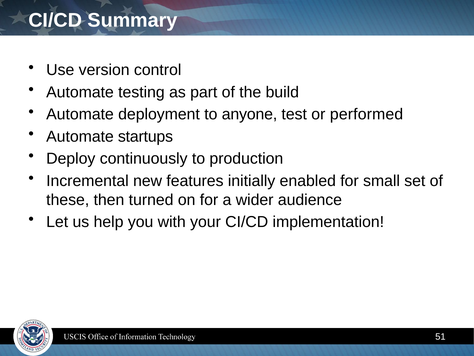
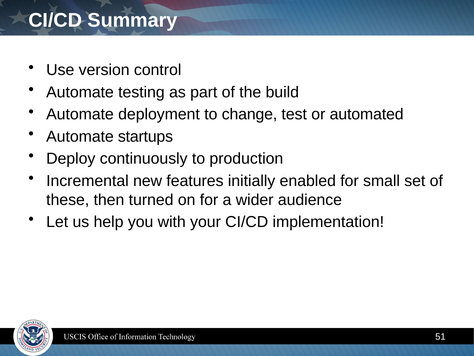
anyone: anyone -> change (250, 114)
performed: performed -> automated (367, 114)
